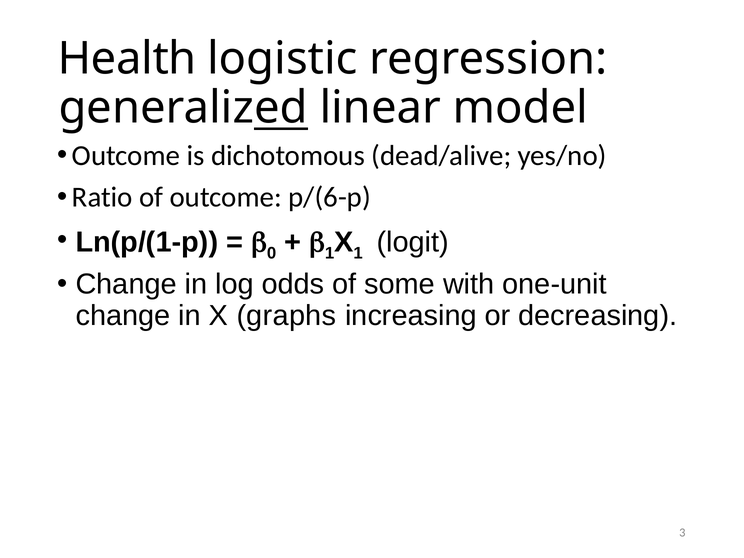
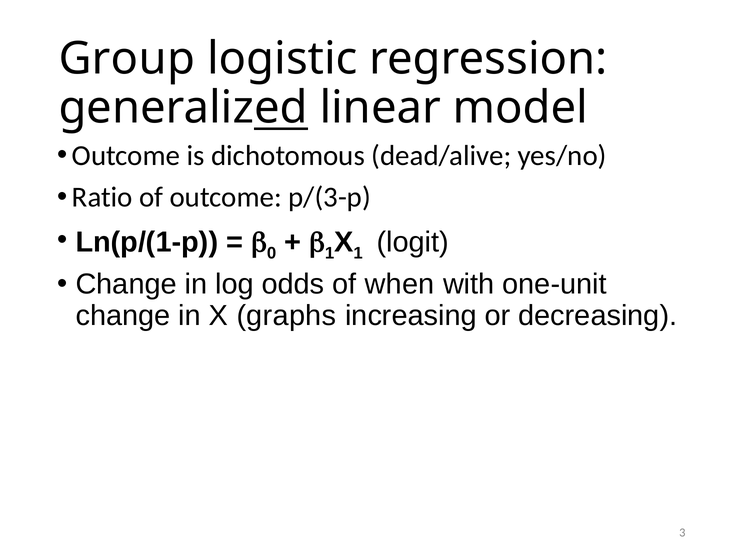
Health: Health -> Group (127, 59)
p/(6-p: p/(6-p -> p/(3-p (330, 197)
some: some -> when (400, 284)
